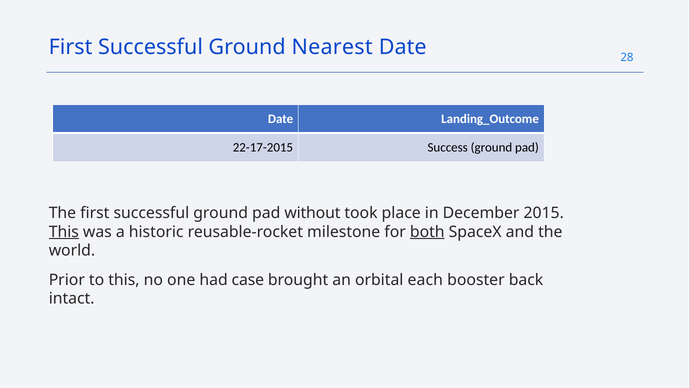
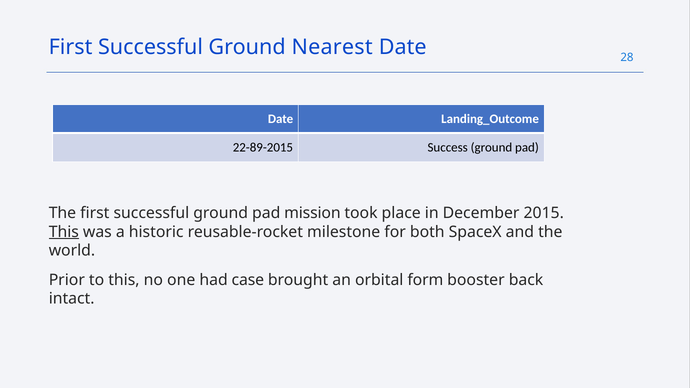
22-17-2015: 22-17-2015 -> 22-89-2015 (263, 148)
without: without -> mission (312, 213)
both underline: present -> none (427, 232)
each: each -> form (425, 280)
